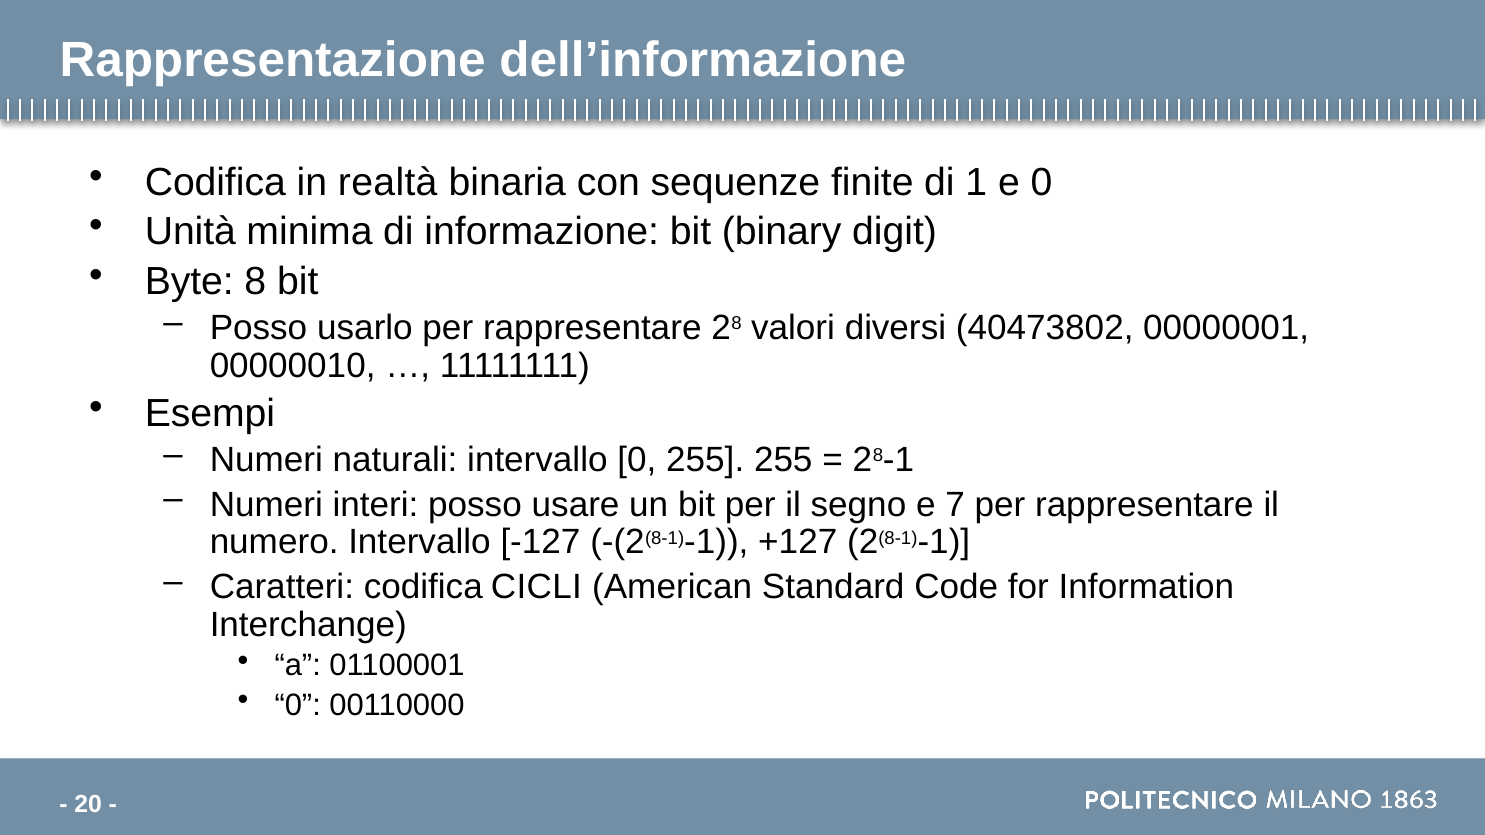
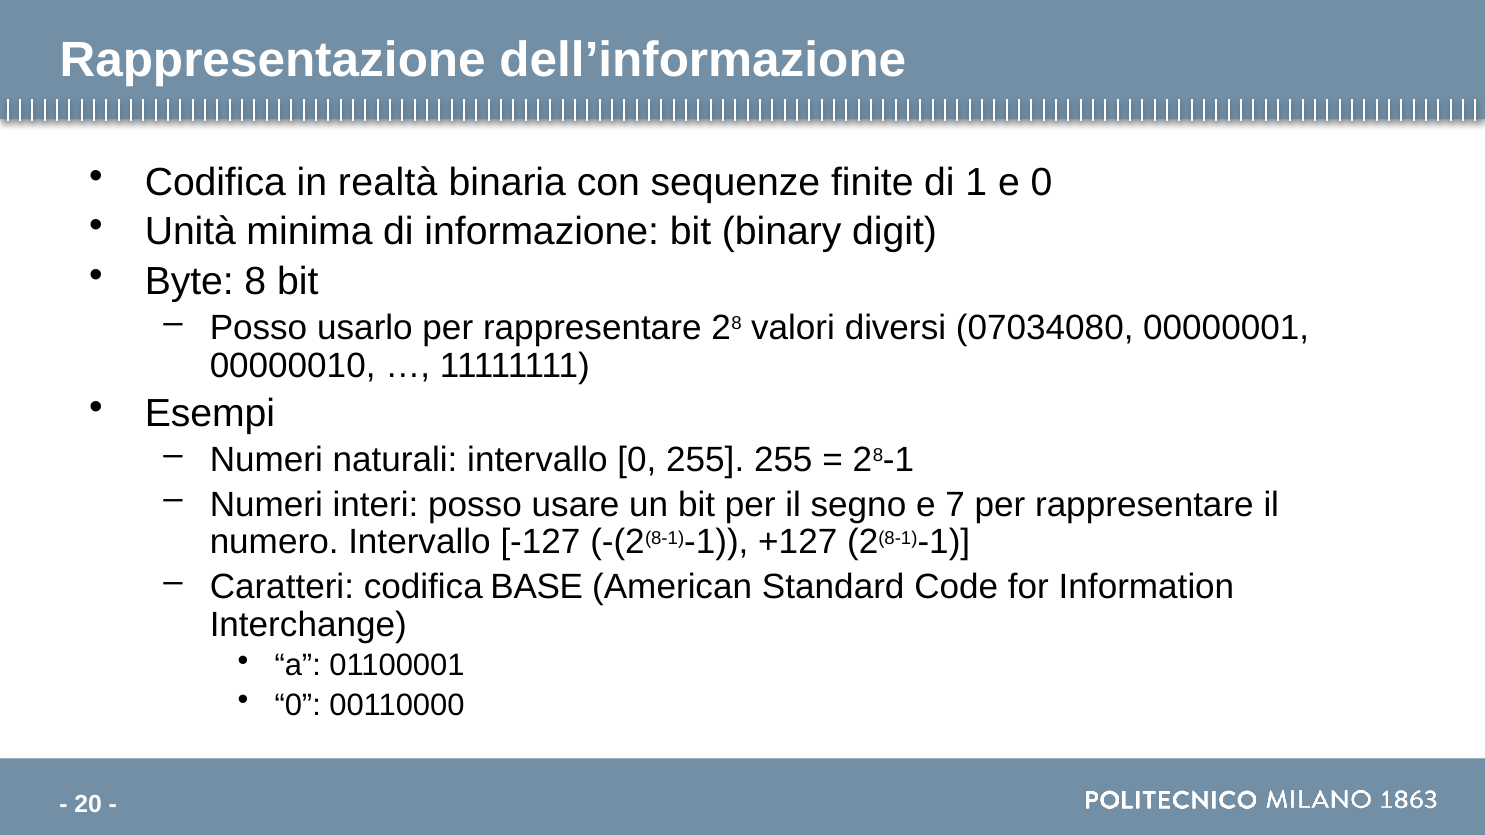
40473802: 40473802 -> 07034080 (1045, 328)
CICLI: CICLI -> BASE (537, 587)
